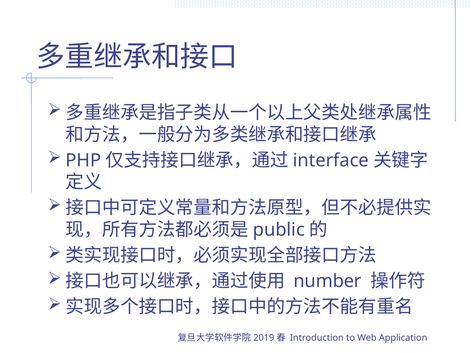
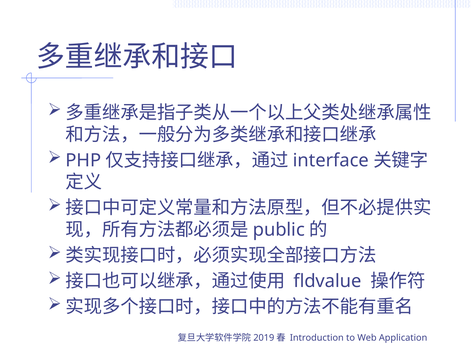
number: number -> fldvalue (327, 281)
